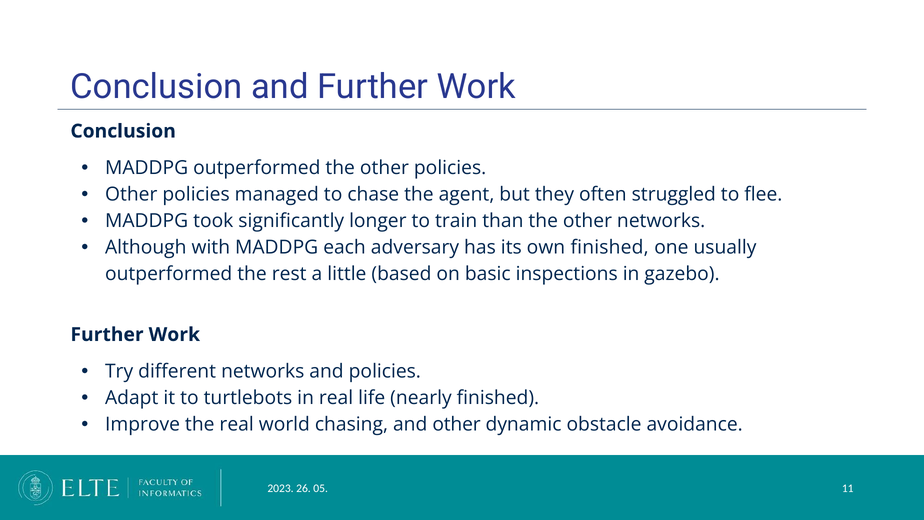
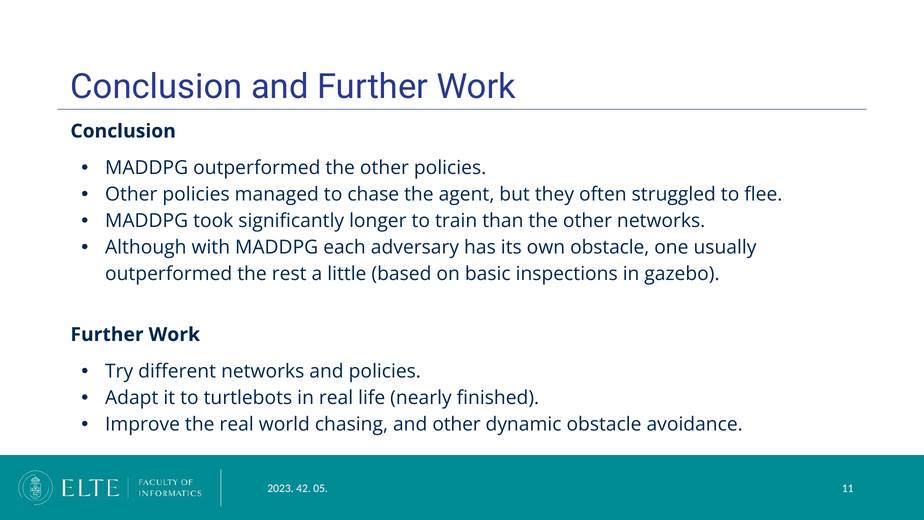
own finished: finished -> obstacle (610, 247)
26: 26 -> 42 (303, 488)
